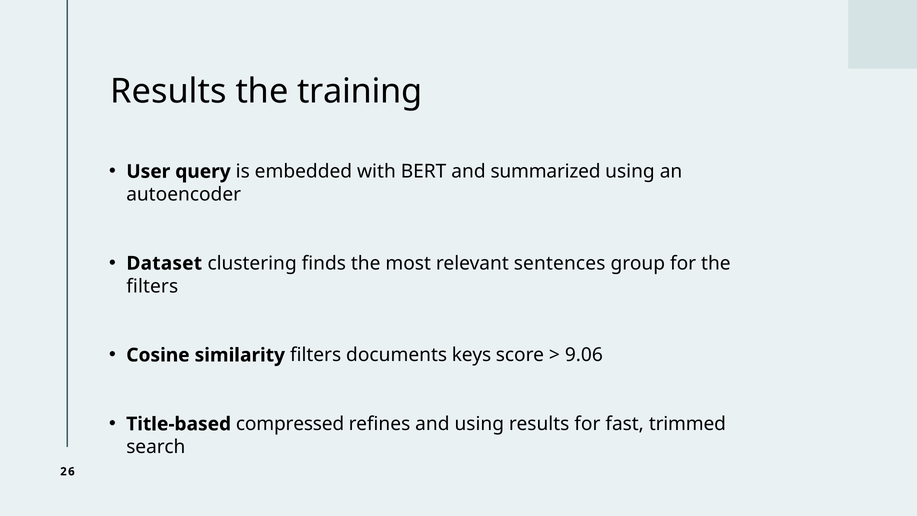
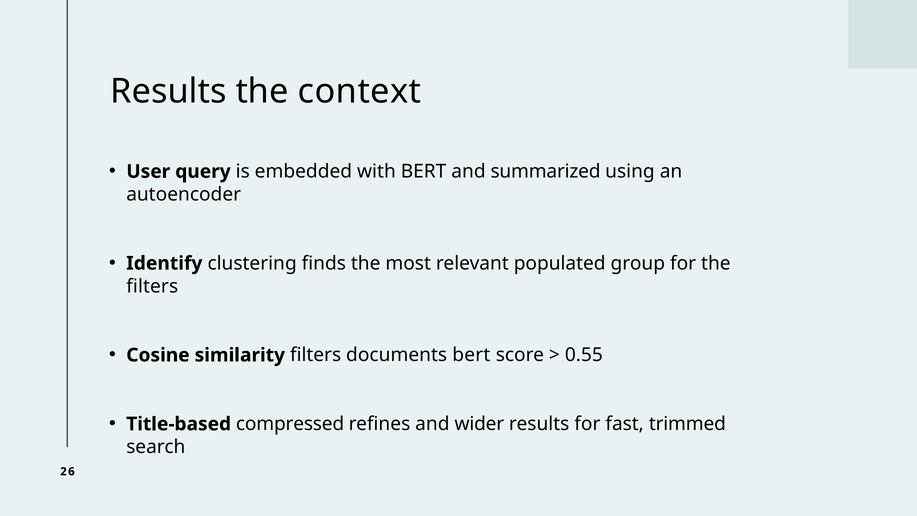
training: training -> context (359, 91)
Dataset: Dataset -> Identify (164, 263)
sentences: sentences -> populated (560, 263)
documents keys: keys -> bert (471, 355)
9.06: 9.06 -> 0.55 (584, 355)
and using: using -> wider (479, 424)
